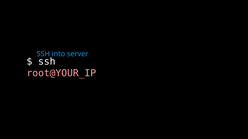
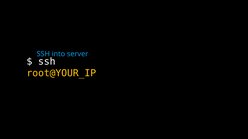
root@YOUR_IP colour: pink -> yellow (61, 73)
